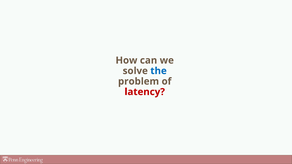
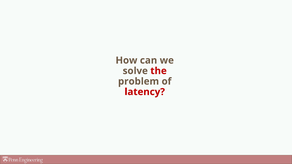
the colour: blue -> red (159, 71)
